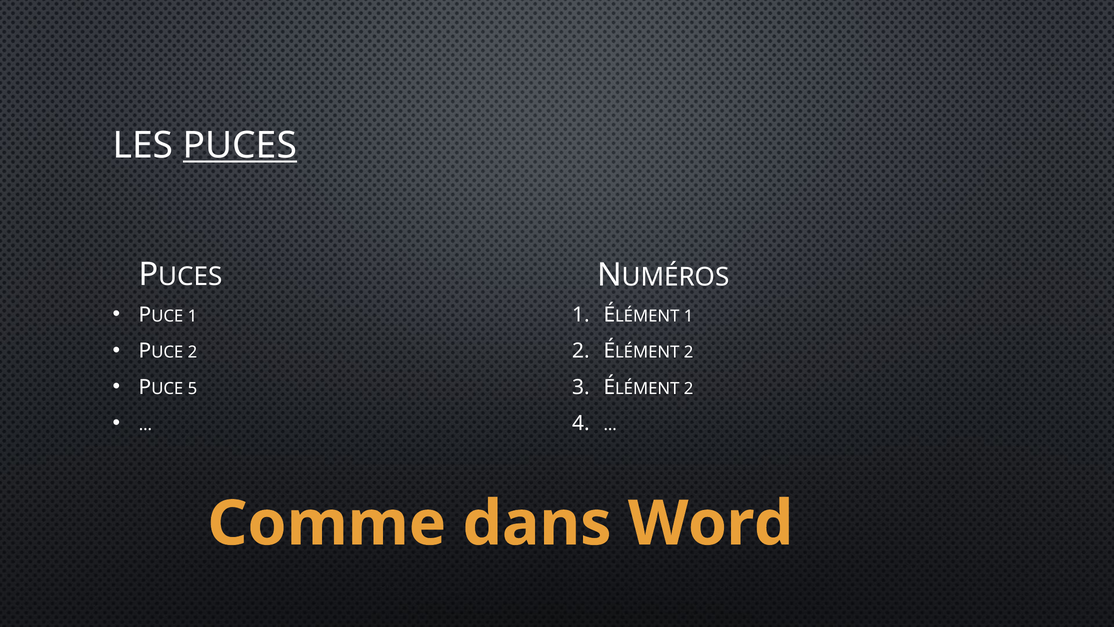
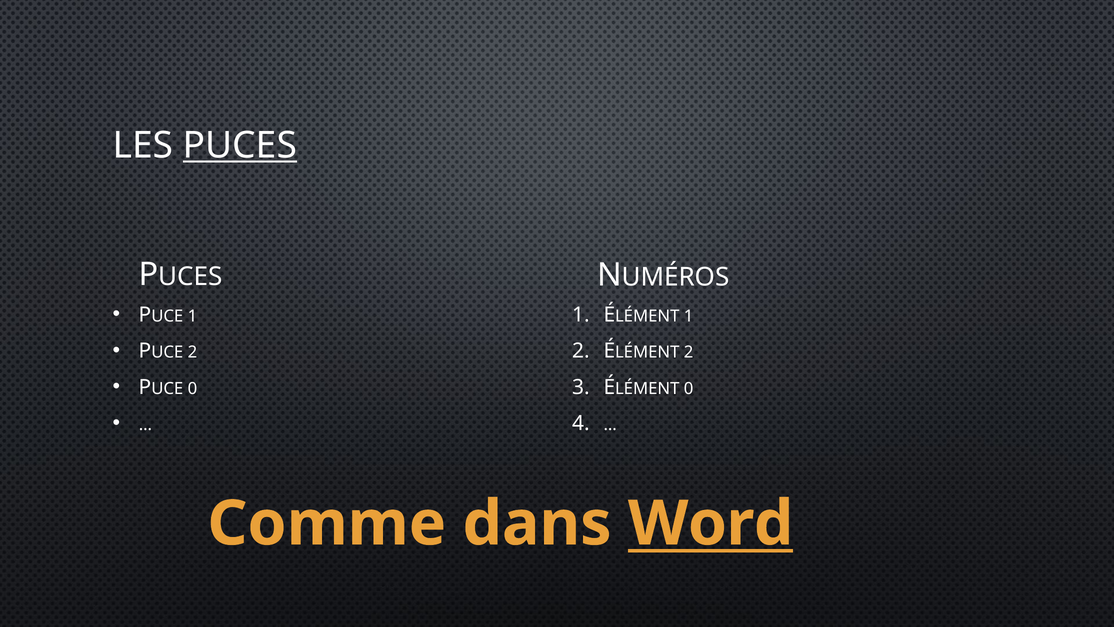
5: 5 -> 0 (192, 388)
2: 2 -> 0 (689, 388)
Word underline: none -> present (711, 523)
